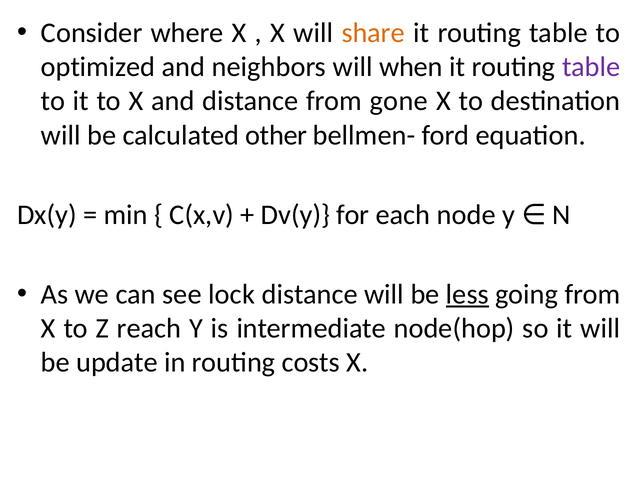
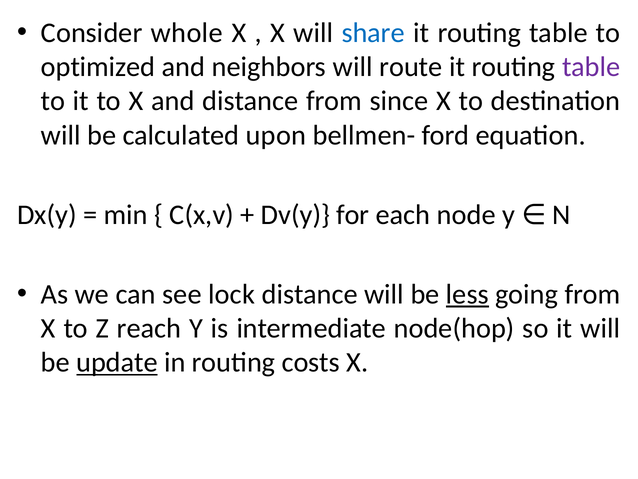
where: where -> whole (187, 33)
share colour: orange -> blue (373, 33)
when: when -> route (411, 67)
gone: gone -> since (399, 101)
other: other -> upon (276, 135)
update underline: none -> present (117, 362)
